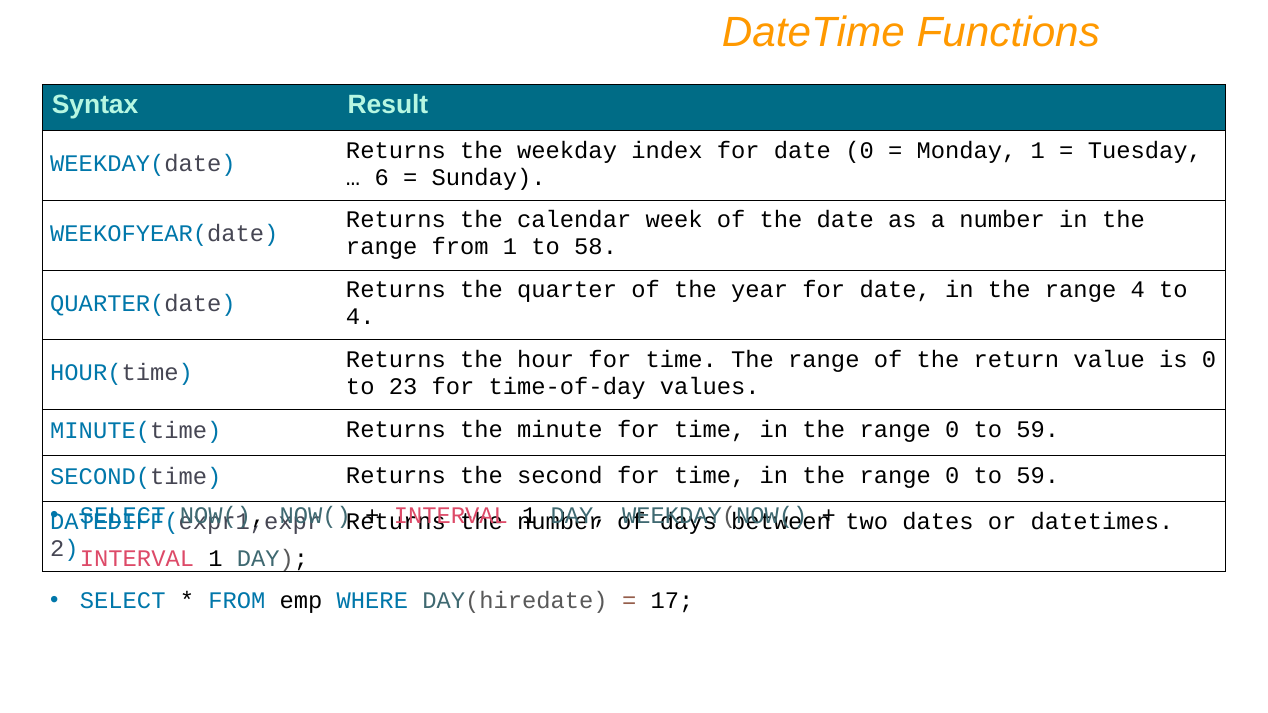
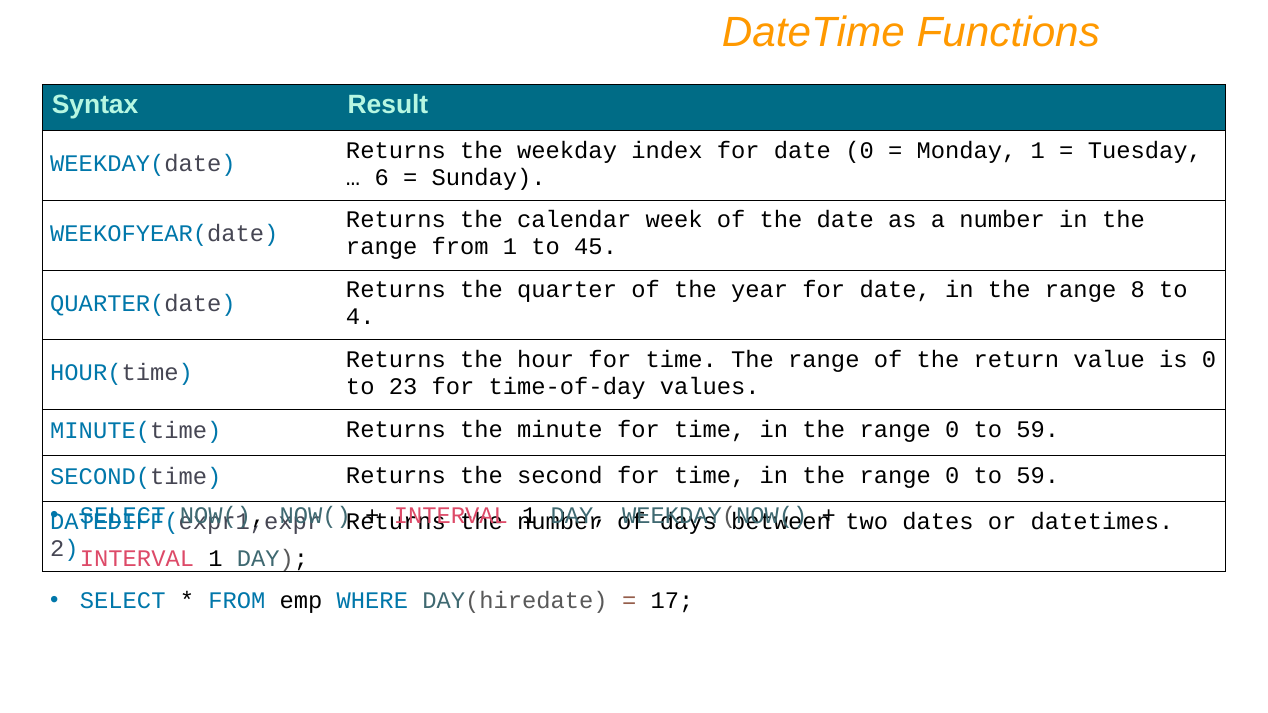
58: 58 -> 45 (596, 247)
range 4: 4 -> 8 (1138, 290)
